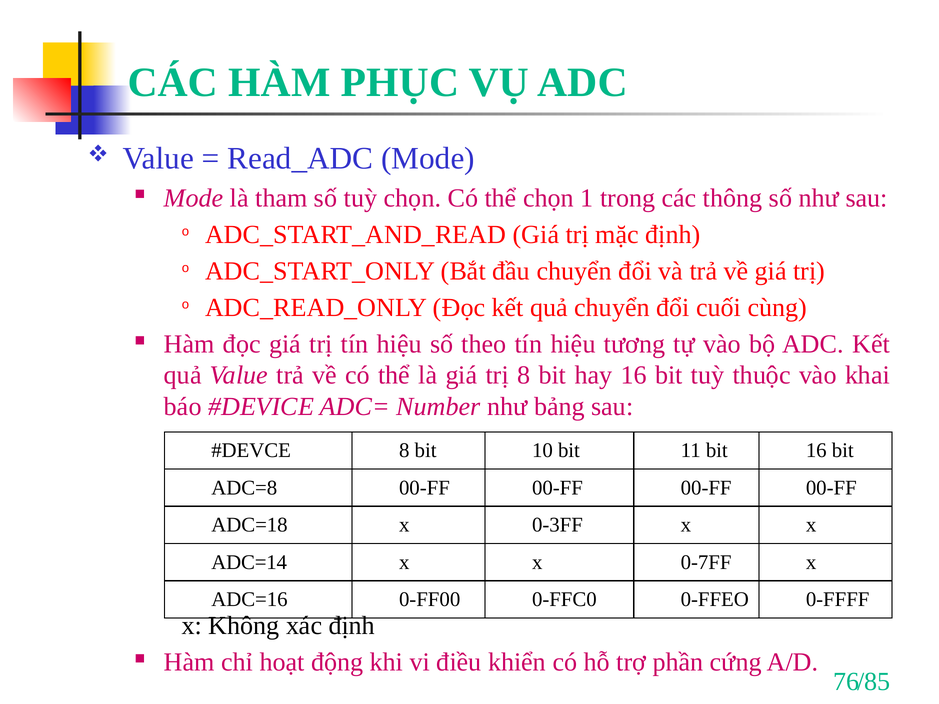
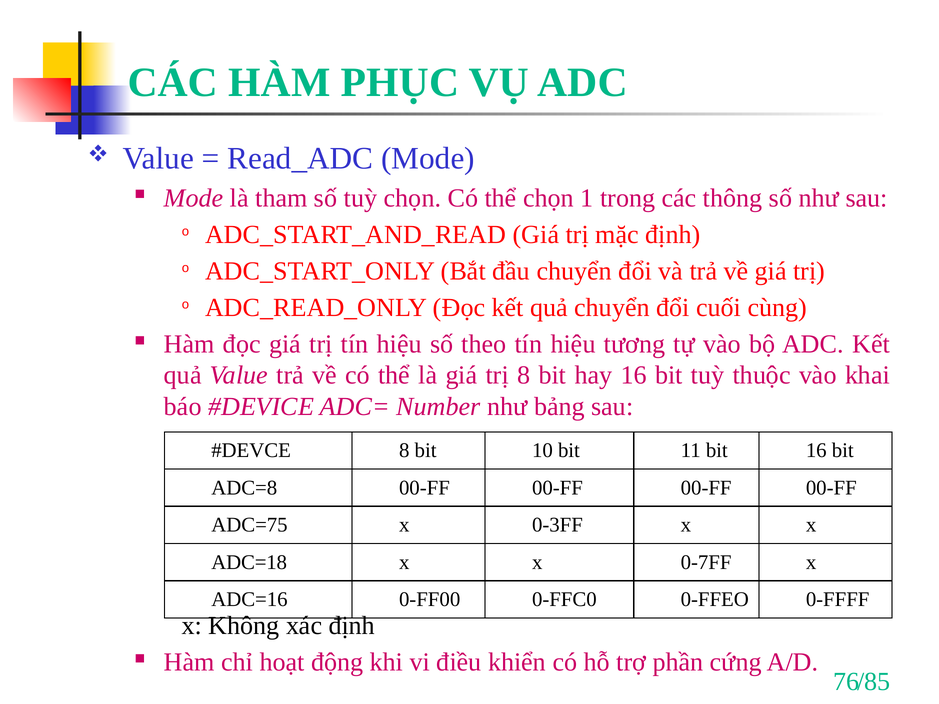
ADC=18: ADC=18 -> ADC=75 (249, 525)
ADC=14: ADC=14 -> ADC=18 (249, 562)
